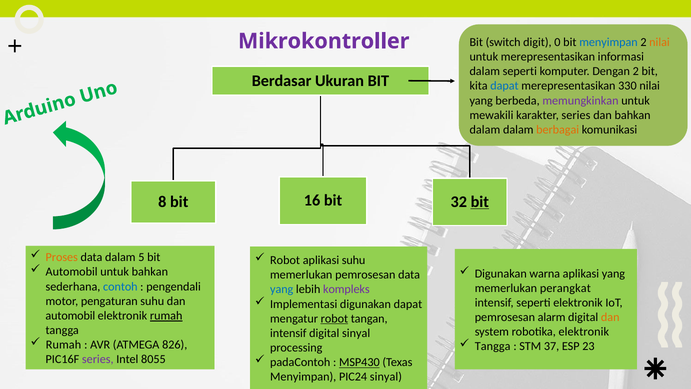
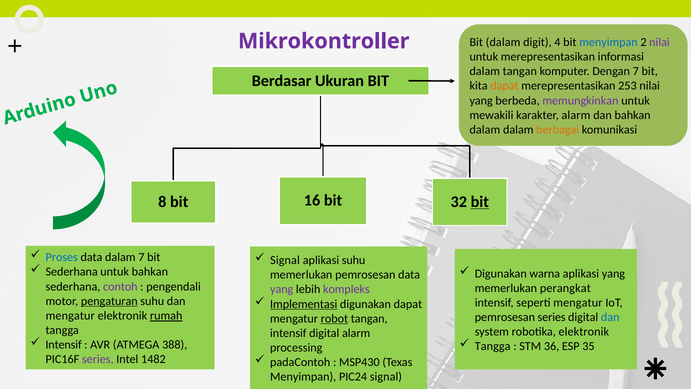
Bit switch: switch -> dalam (503, 42)
0: 0 -> 4 (557, 42)
nilai colour: orange -> purple (659, 42)
dalam seperti: seperti -> tangan (520, 71)
Dengan 2: 2 -> 7 (636, 71)
dapat colour: blue -> orange (504, 86)
330: 330 -> 253 (627, 86)
karakter series: series -> alarm (576, 115)
Proses colour: orange -> blue (62, 257)
dalam 5: 5 -> 7 (141, 257)
Robot: Robot -> Signal (285, 260)
Automobil: Automobil -> Sederhana (72, 272)
contoh colour: blue -> purple (120, 286)
yang colour: blue -> purple (282, 289)
pengaturan underline: none -> present (109, 301)
Implementasi underline: none -> present (304, 304)
seperti elektronik: elektronik -> mengatur (578, 302)
automobil: automobil -> mengatur (70, 315)
pemrosesan alarm: alarm -> series (552, 317)
dan colour: orange -> blue (610, 317)
digital sinyal: sinyal -> alarm (356, 333)
Rumah: Rumah -> Intensif (64, 345)
826: 826 -> 388 (175, 345)
37: 37 -> 36 (552, 346)
23: 23 -> 35 (588, 346)
8055: 8055 -> 1482 (153, 359)
MSP430 underline: present -> none (359, 362)
PIC24 sinyal: sinyal -> signal (386, 377)
